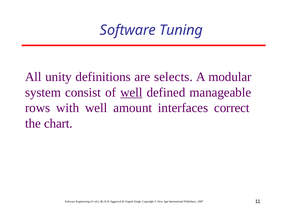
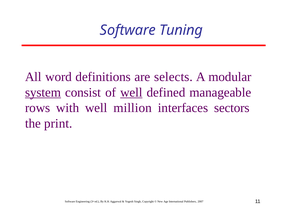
unity: unity -> word (59, 77)
system underline: none -> present (43, 92)
amount: amount -> million (133, 108)
correct: correct -> sectors (232, 108)
chart: chart -> print (58, 124)
